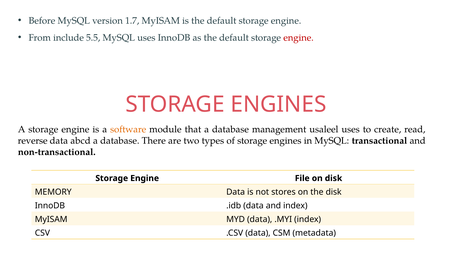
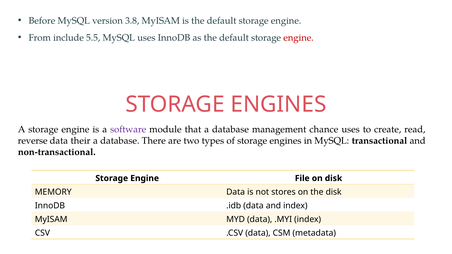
1.7: 1.7 -> 3.8 (132, 21)
software colour: orange -> purple (128, 129)
usaleel: usaleel -> chance (324, 129)
abcd: abcd -> their (81, 141)
